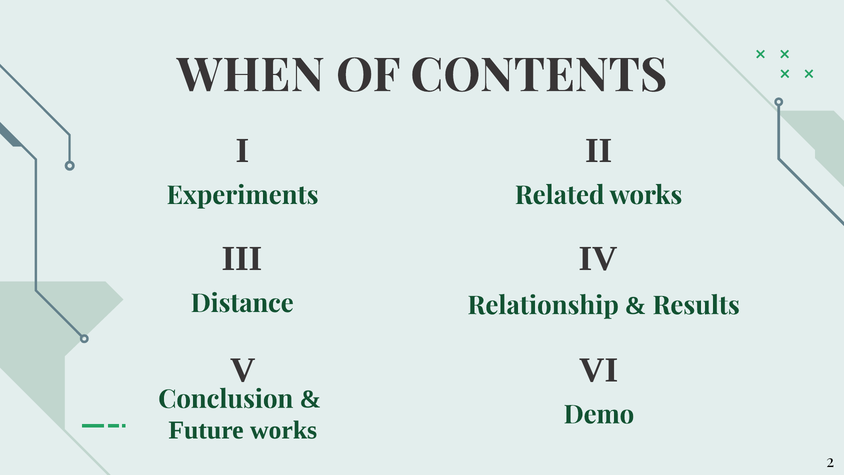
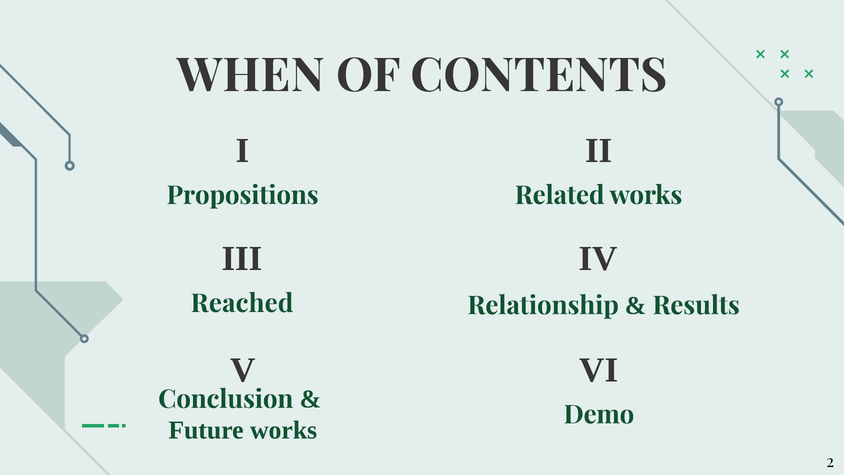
Experiments: Experiments -> Propositions (243, 195)
Distance: Distance -> Reached (242, 303)
